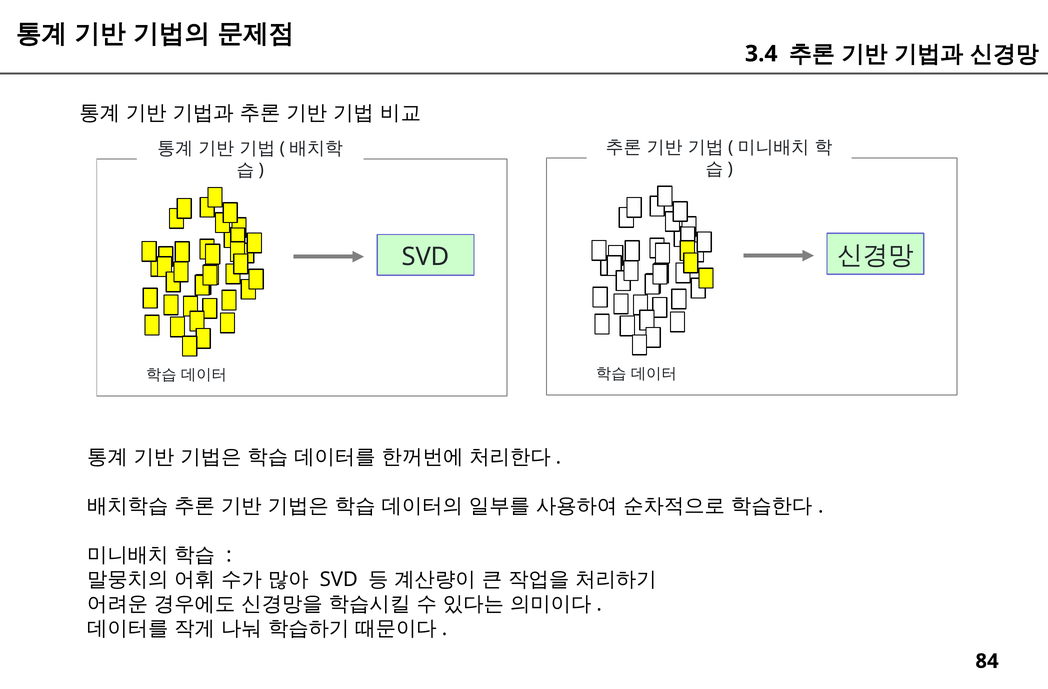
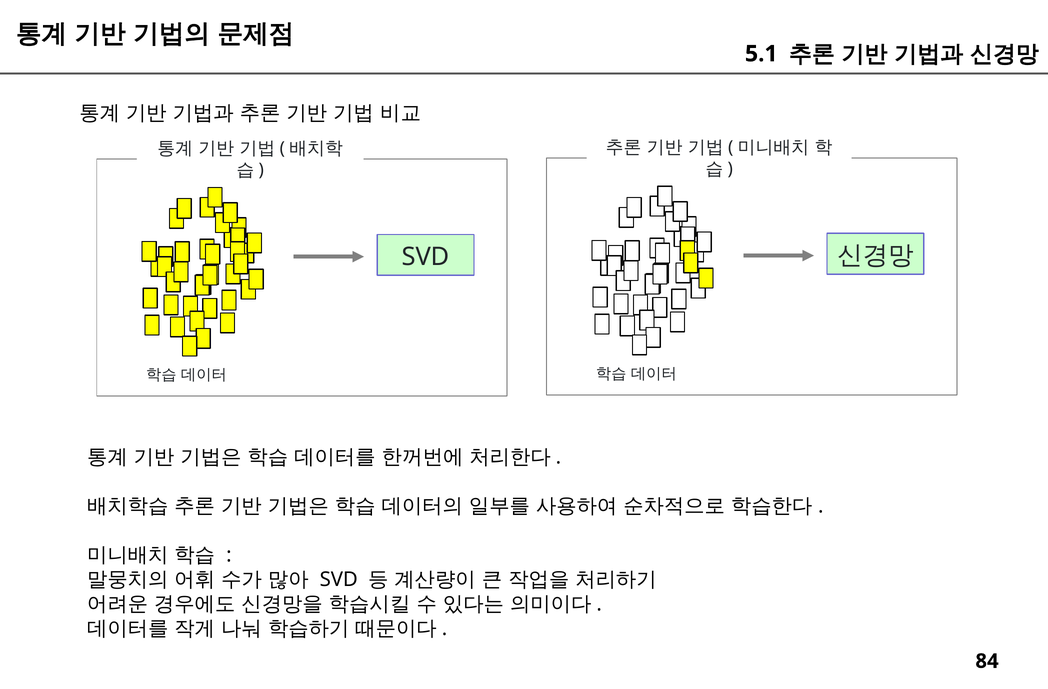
3.4: 3.4 -> 5.1 (761, 54)
